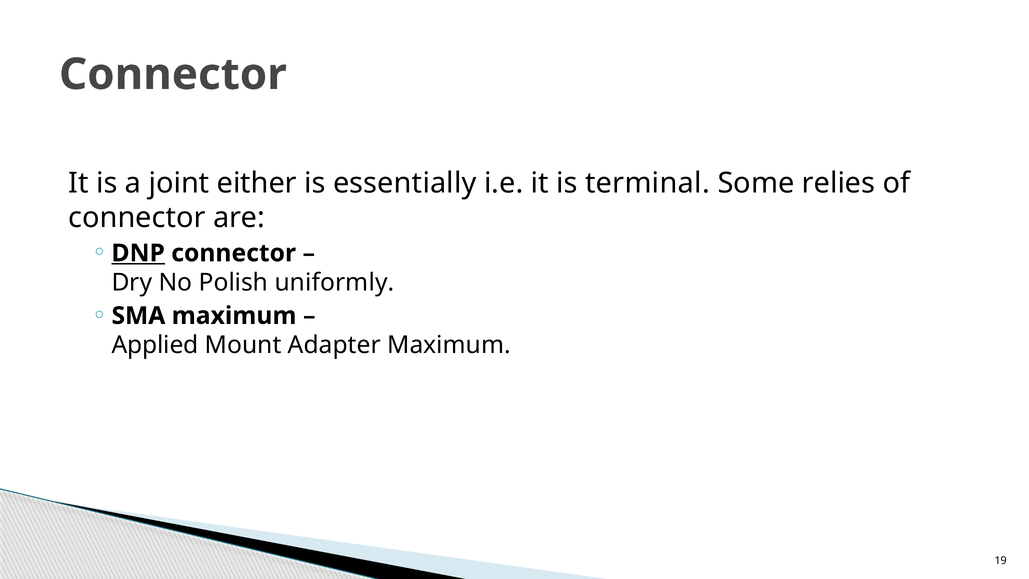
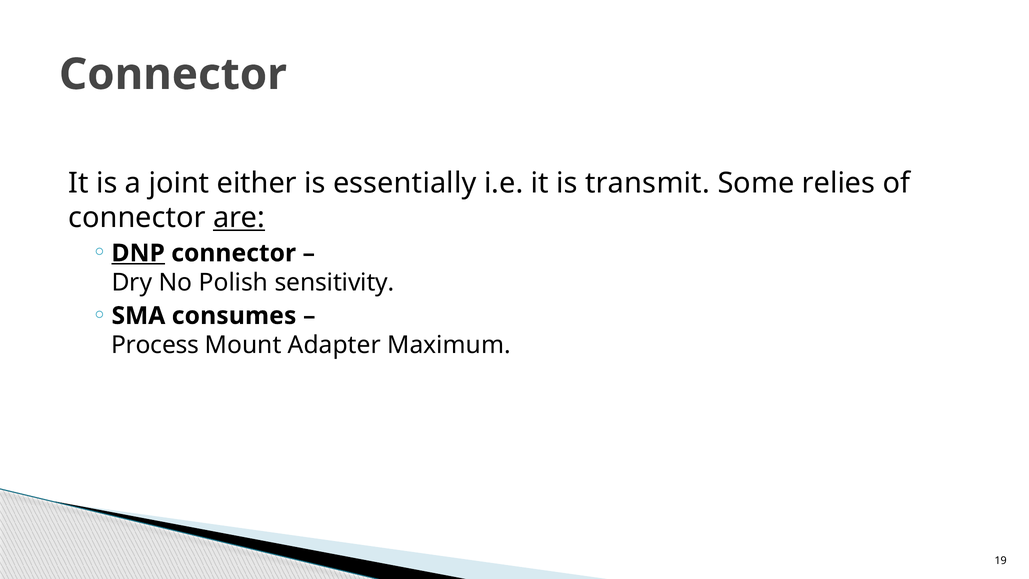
terminal: terminal -> transmit (647, 183)
are underline: none -> present (239, 218)
uniformly: uniformly -> sensitivity (335, 283)
SMA maximum: maximum -> consumes (234, 316)
Applied: Applied -> Process (155, 345)
